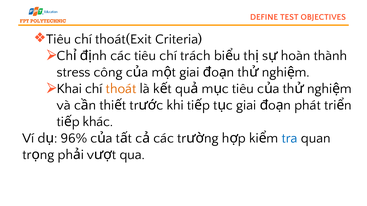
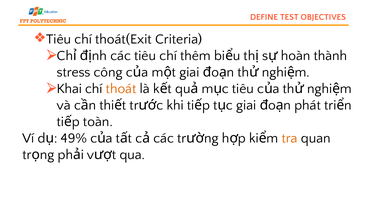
trách: trách -> thêm (195, 56)
khác: khác -> toàn (98, 122)
96%: 96% -> 49% (74, 138)
tra colour: blue -> orange (290, 138)
